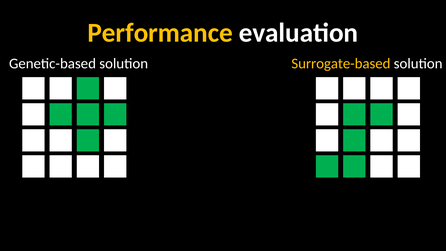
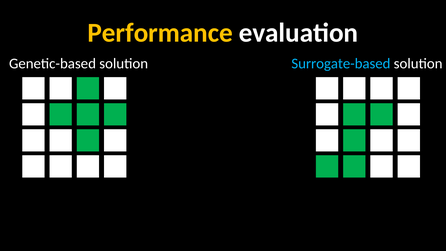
Surrogate-based colour: yellow -> light blue (341, 64)
